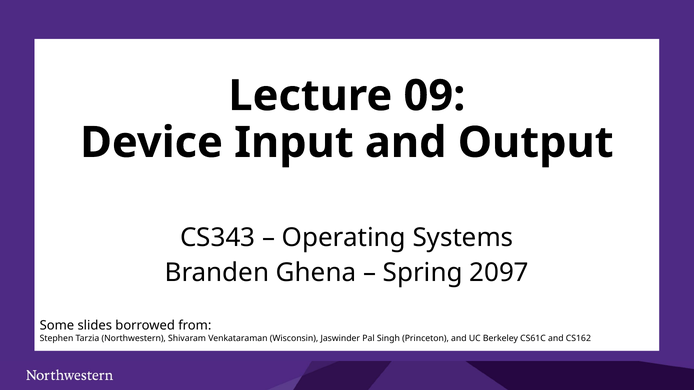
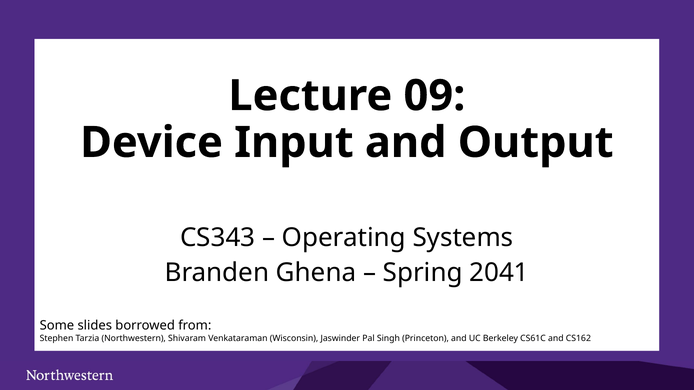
2097: 2097 -> 2041 (499, 273)
